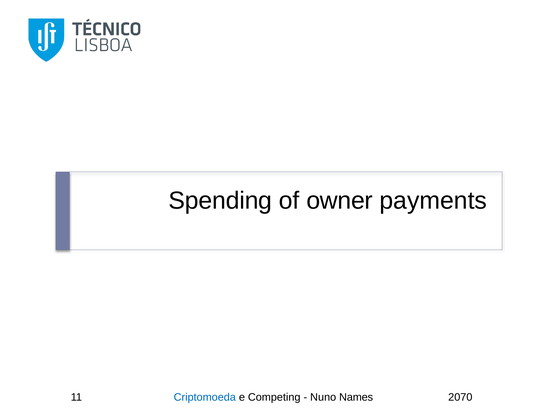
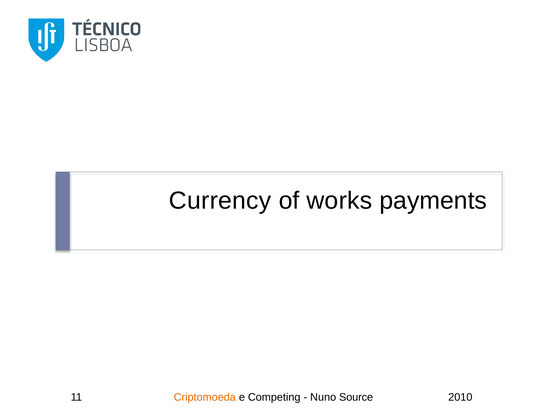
Spending: Spending -> Currency (220, 201)
owner: owner -> works (339, 201)
Criptomoeda colour: blue -> orange (205, 398)
Names: Names -> Source (356, 398)
2070: 2070 -> 2010 (460, 398)
